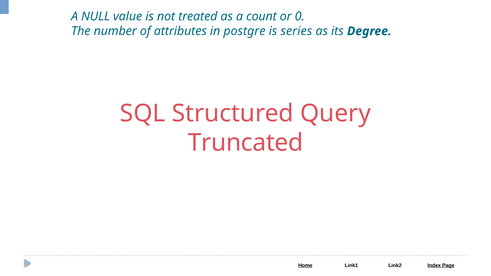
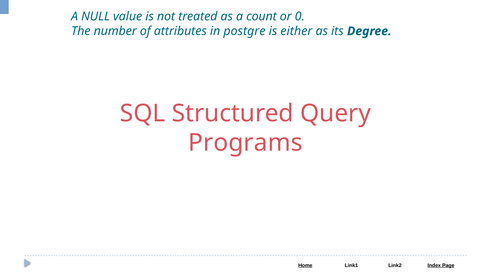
series: series -> either (296, 31)
Truncated: Truncated -> Programs (245, 143)
